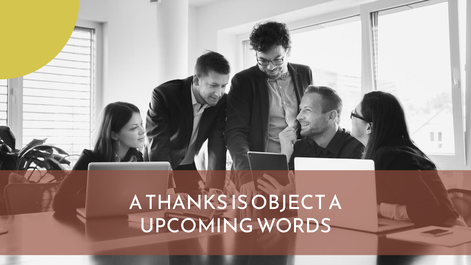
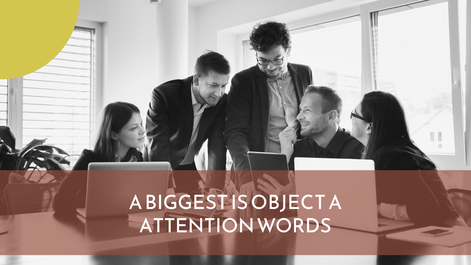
THANKS: THANKS -> BIGGEST (187, 203)
UPCOMING: UPCOMING -> ATTENTION (197, 226)
